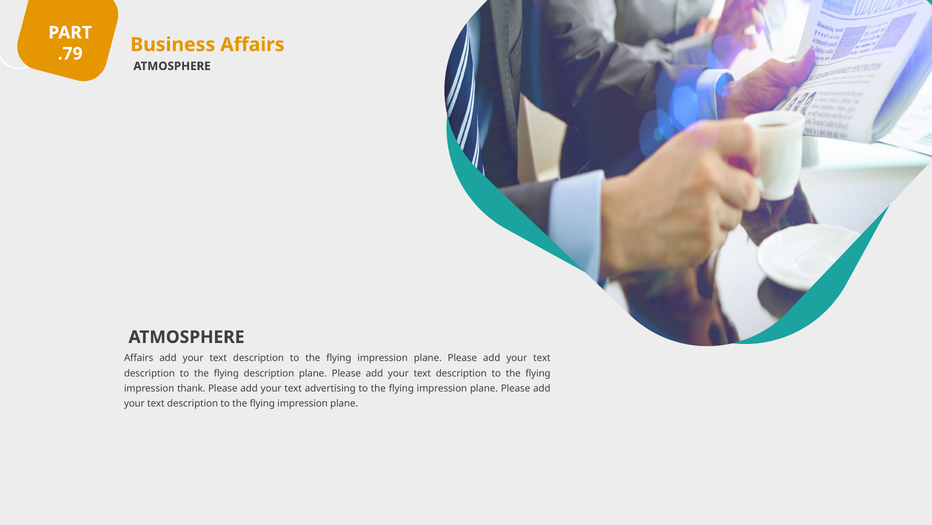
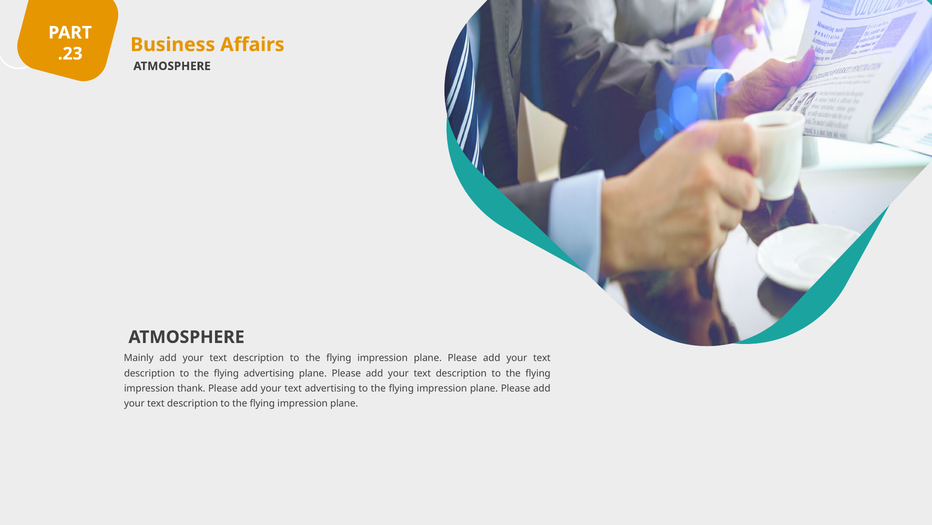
.79: .79 -> .23 (70, 54)
Affairs: Affairs -> Mainly (139, 358)
flying description: description -> advertising (269, 373)
